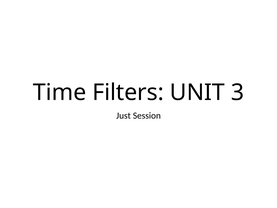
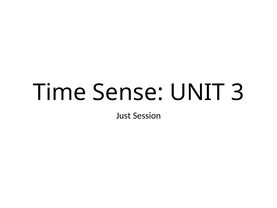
Filters: Filters -> Sense (128, 92)
